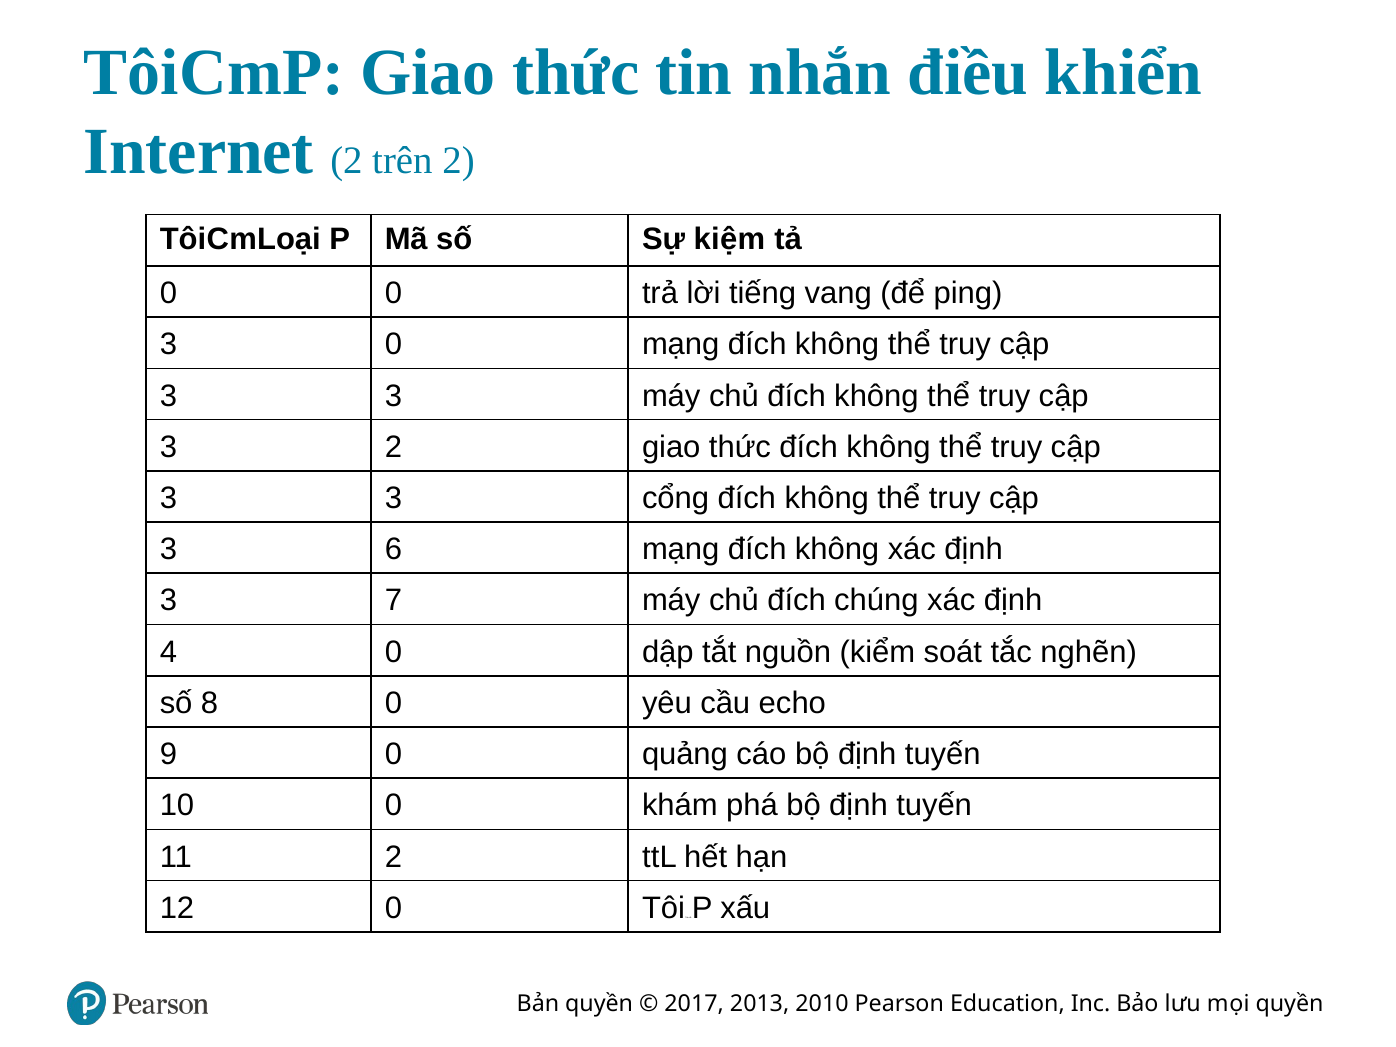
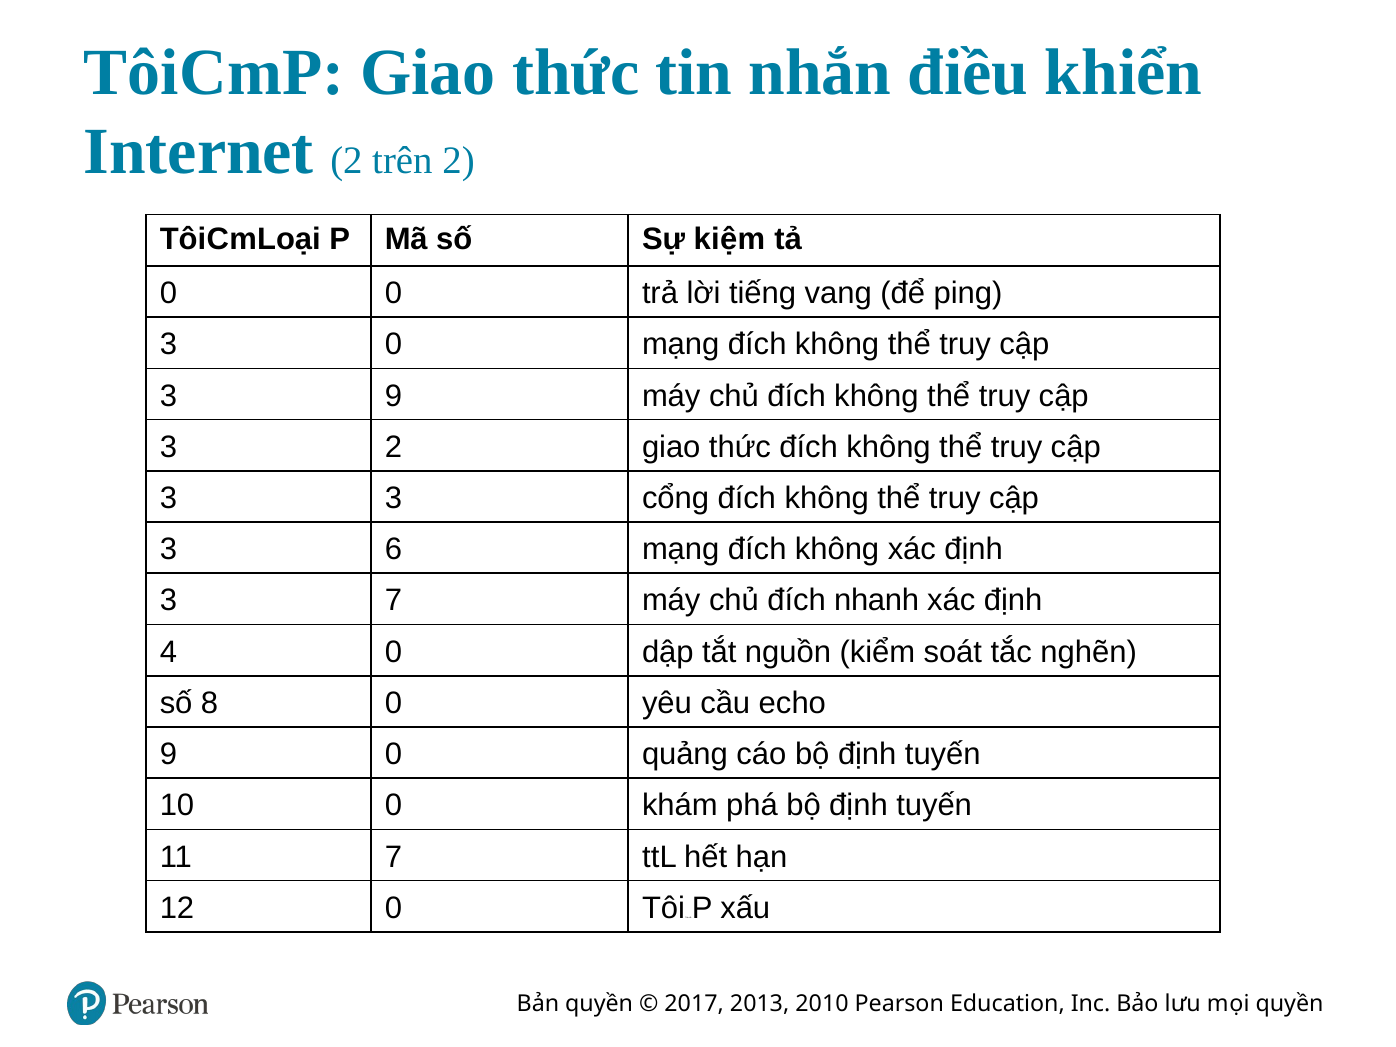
3: 3 -> 9 (393, 396)
chúng: chúng -> nhanh (877, 601)
11 2: 2 -> 7 (393, 857)
